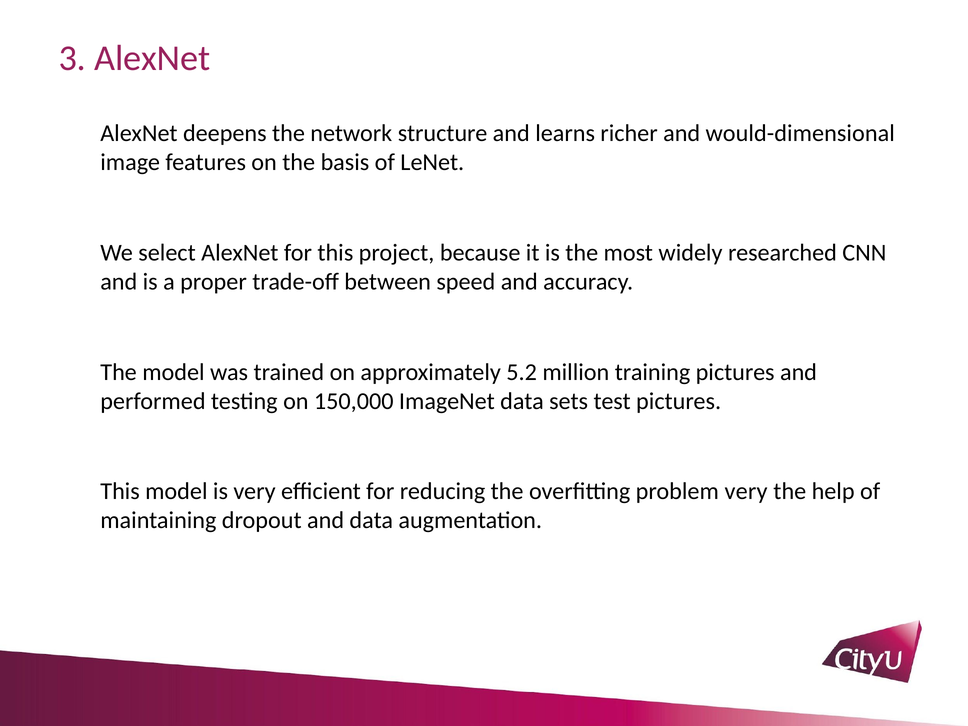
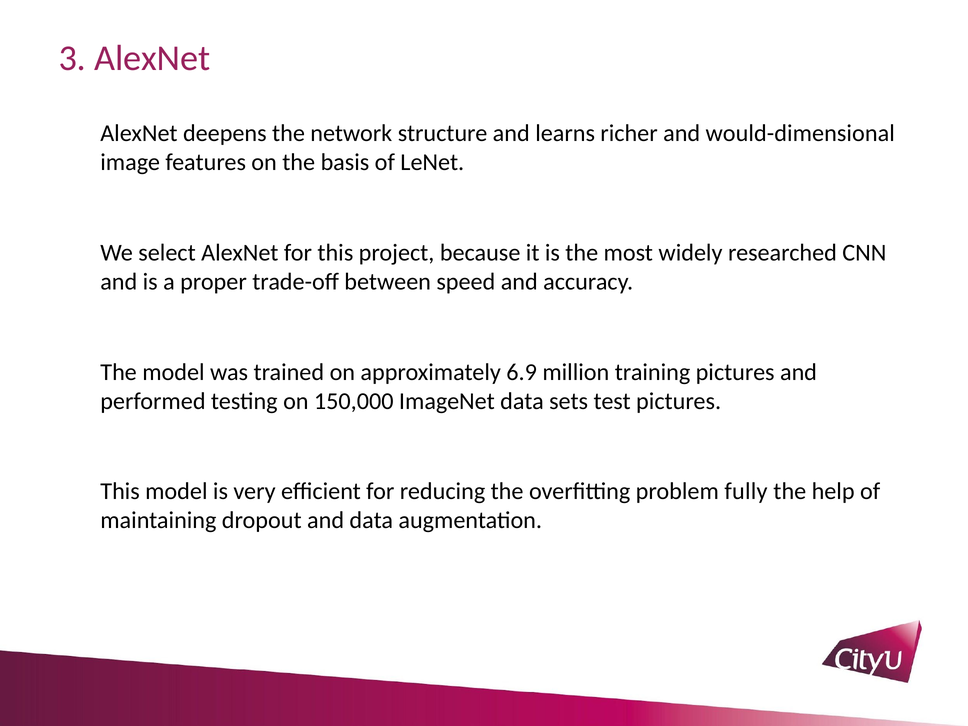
5.2: 5.2 -> 6.9 (522, 372)
problem very: very -> fully (746, 491)
